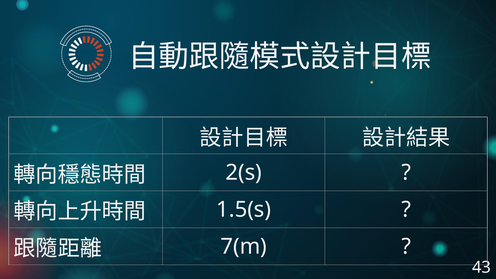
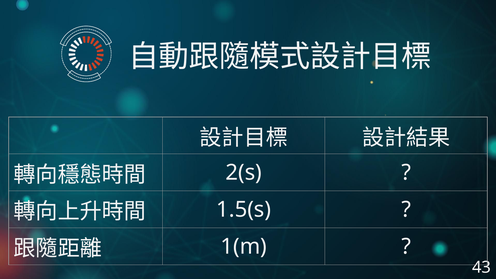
7(m: 7(m -> 1(m (244, 247)
